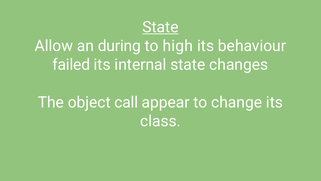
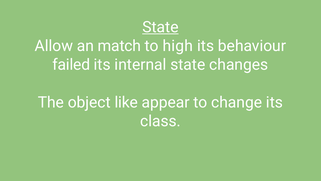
during: during -> match (119, 46)
call: call -> like (126, 102)
